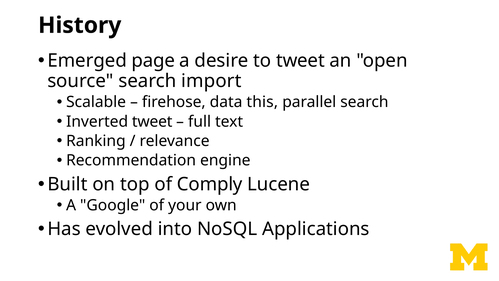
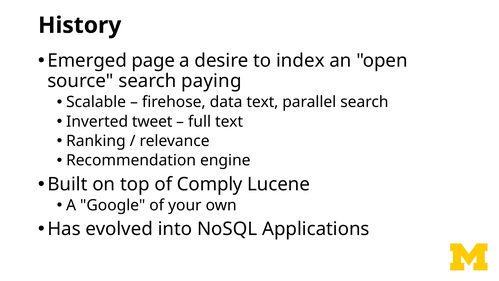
to tweet: tweet -> index (300, 61)
import: import -> paying (211, 81)
data this: this -> text (262, 102)
